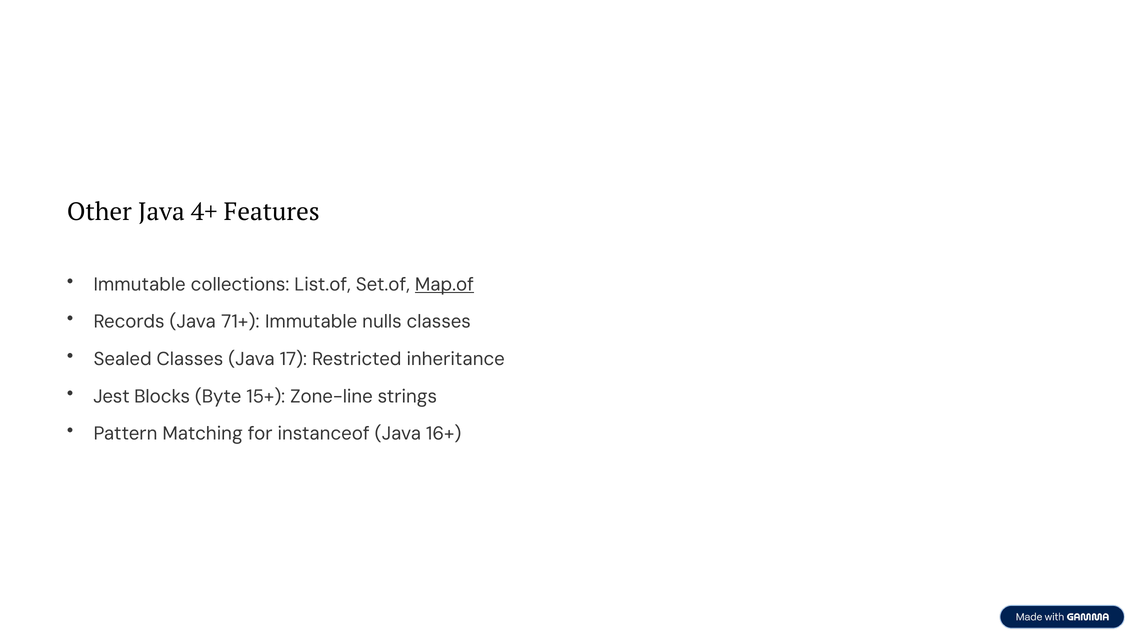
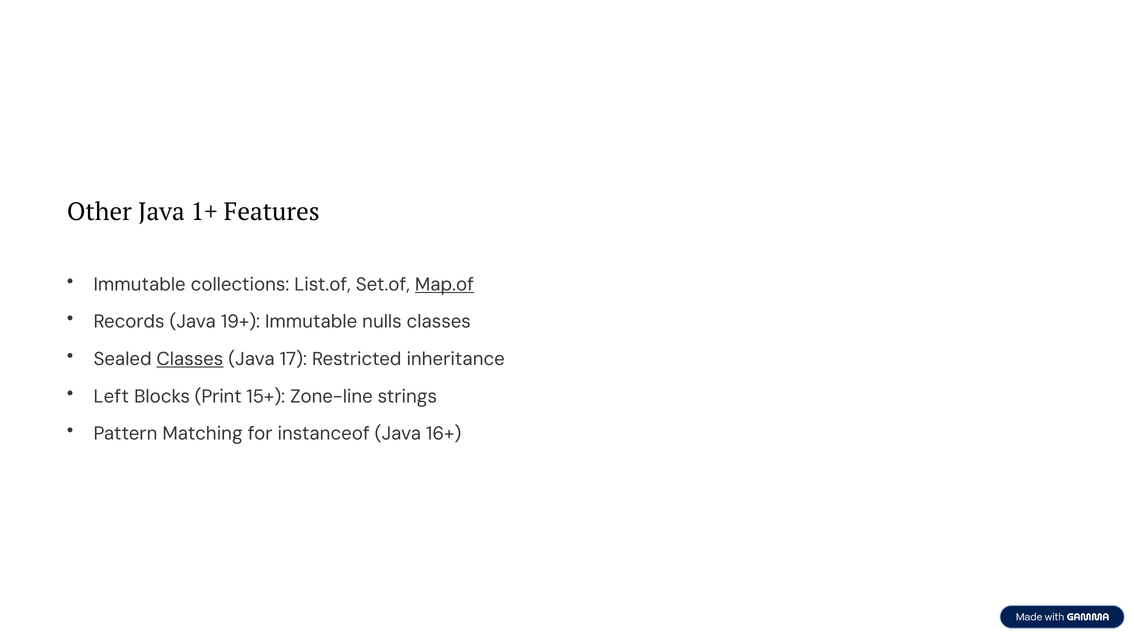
4+: 4+ -> 1+ (204, 212)
71+: 71+ -> 19+ (240, 322)
Classes underline: none -> present (190, 359)
Jest: Jest -> Left (111, 396)
Byte: Byte -> Print (218, 396)
